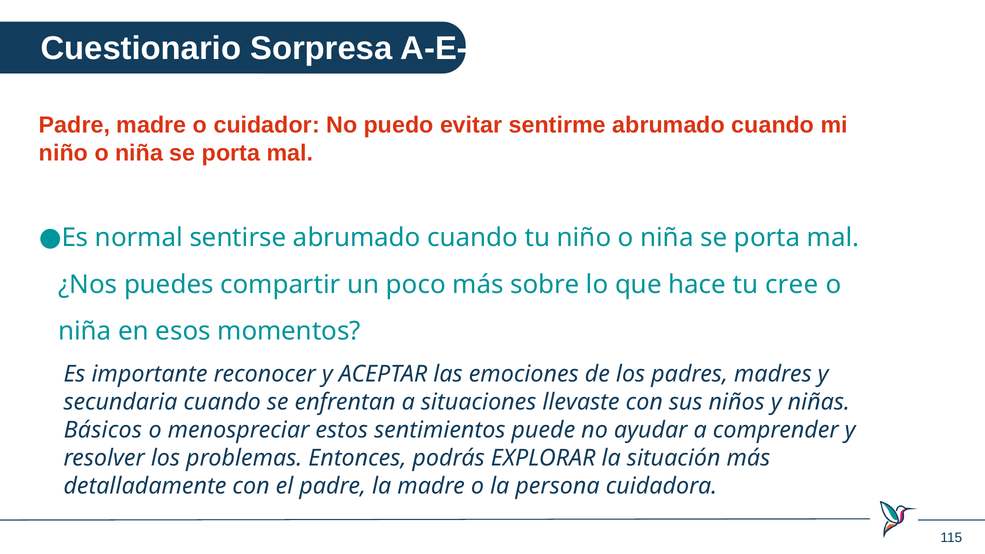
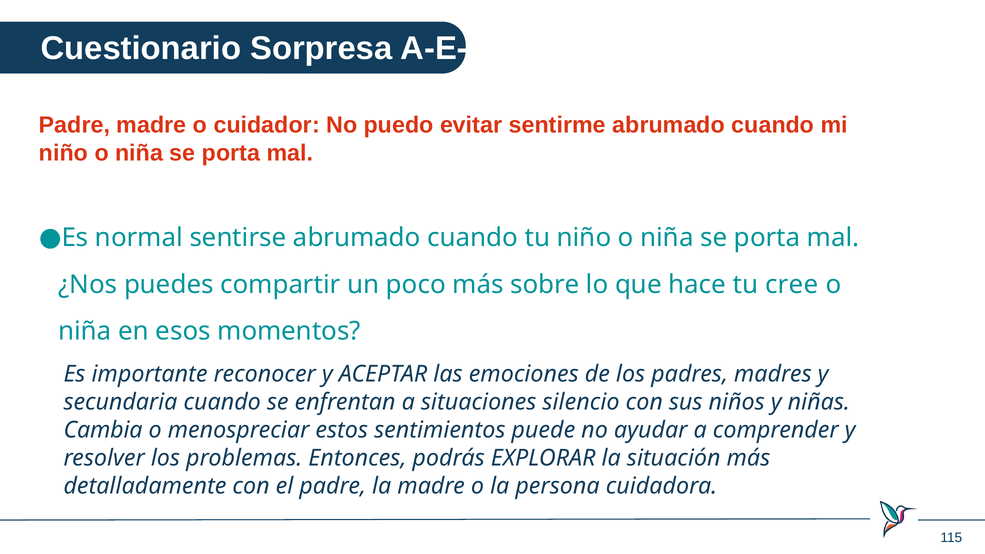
llevaste: llevaste -> silencio (581, 402)
Básicos: Básicos -> Cambia (103, 430)
